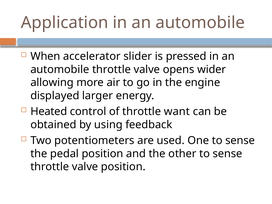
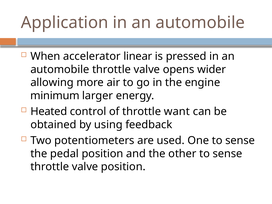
slider: slider -> linear (138, 56)
displayed: displayed -> minimum (55, 96)
